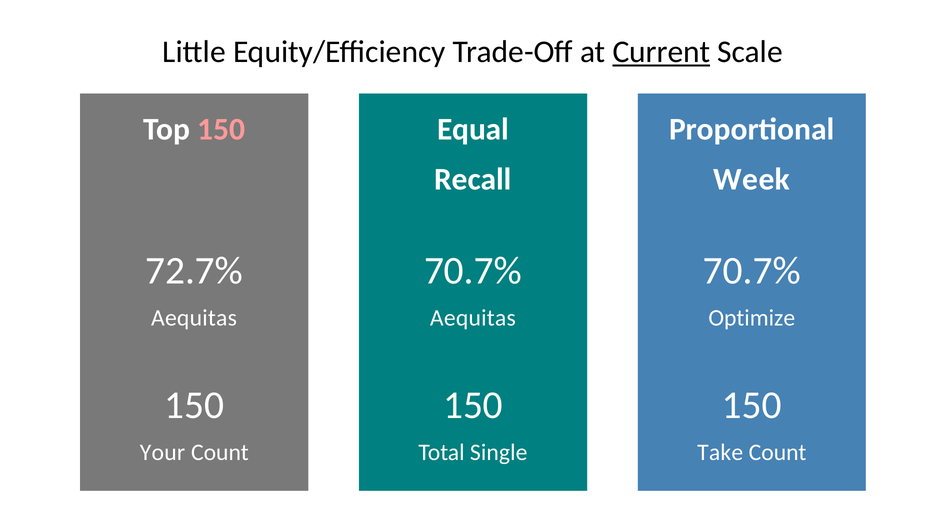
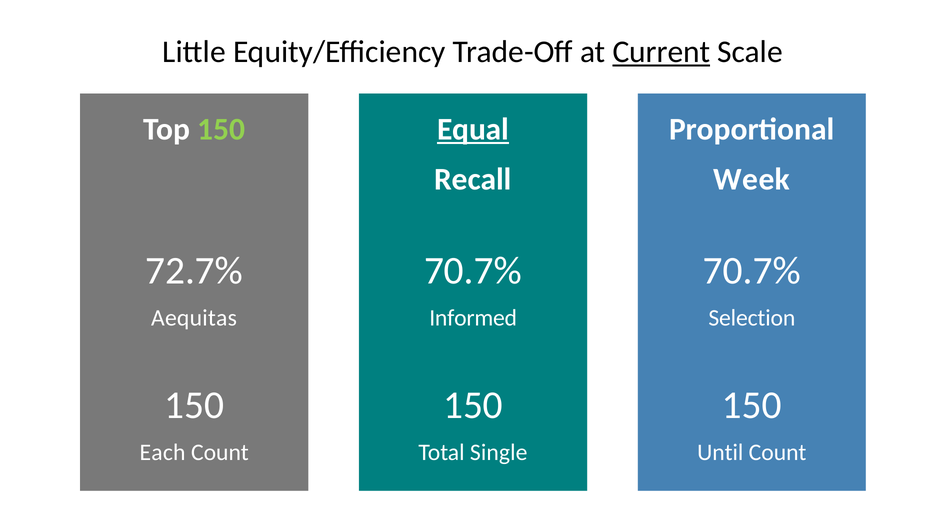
150 colour: pink -> light green (221, 129)
Equal underline: none -> present (473, 129)
Aequitas: Aequitas -> Informed (473, 318)
Optimize: Optimize -> Selection (752, 318)
Your: Your -> Each (163, 453)
Take: Take -> Until (720, 453)
